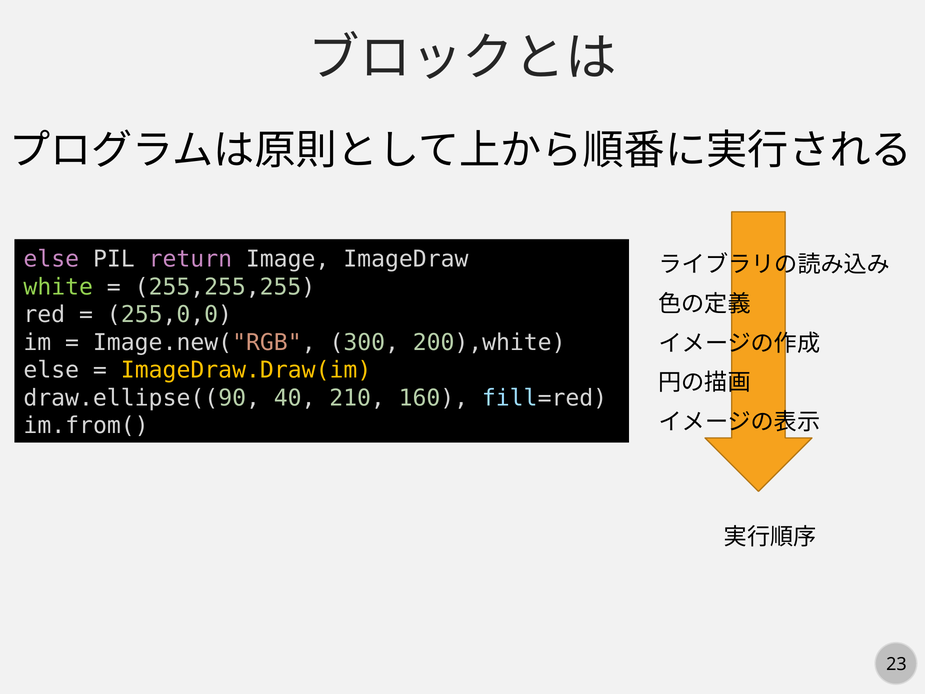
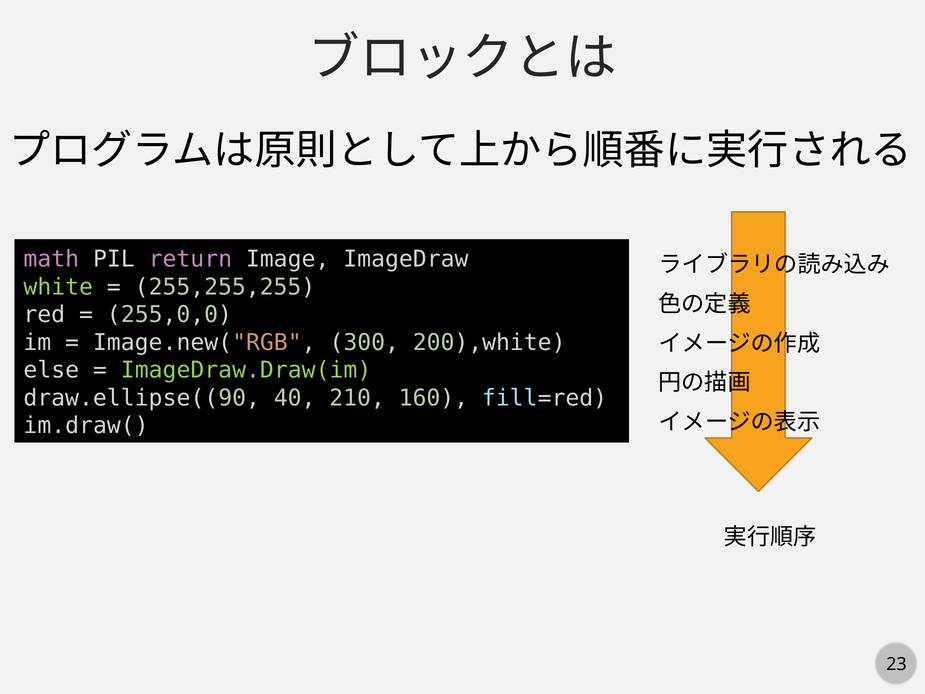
else: else -> math (51, 259)
ImageDraw.Draw(im colour: yellow -> light green (246, 370)
im.from(: im.from( -> im.draw( (86, 426)
